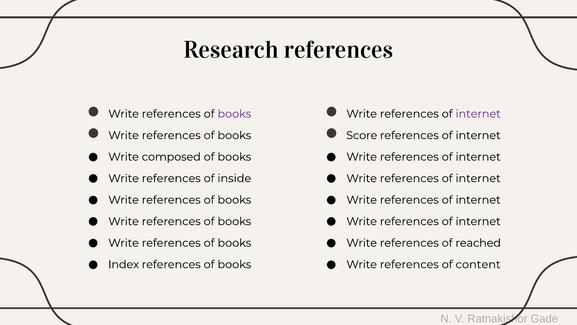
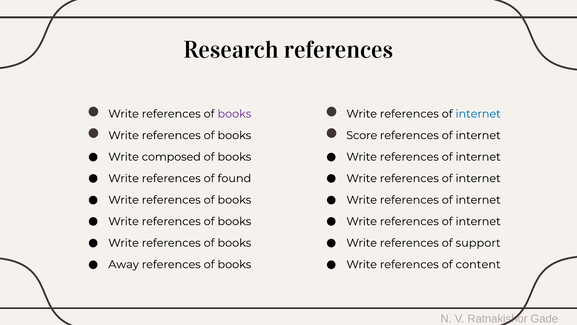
internet colour: purple -> blue (478, 114)
inside: inside -> found (234, 178)
reached: reached -> support (478, 243)
Index: Index -> Away (124, 264)
